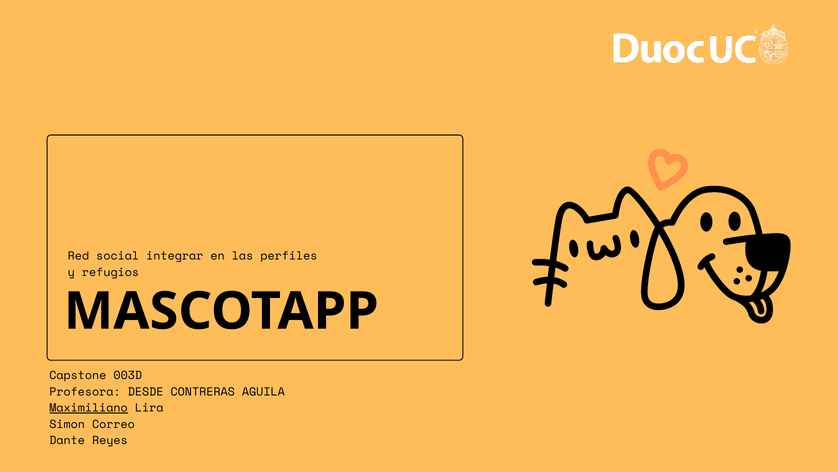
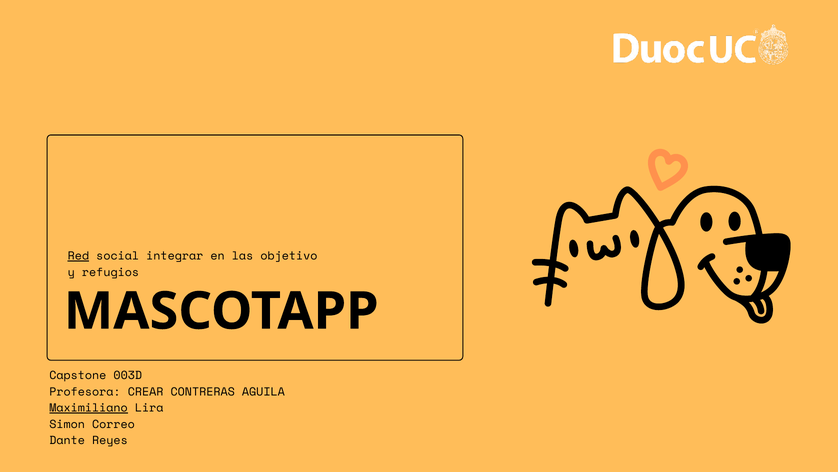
Red underline: none -> present (78, 256)
perfiles: perfiles -> objetivo (289, 256)
DESDE: DESDE -> CREAR (146, 391)
